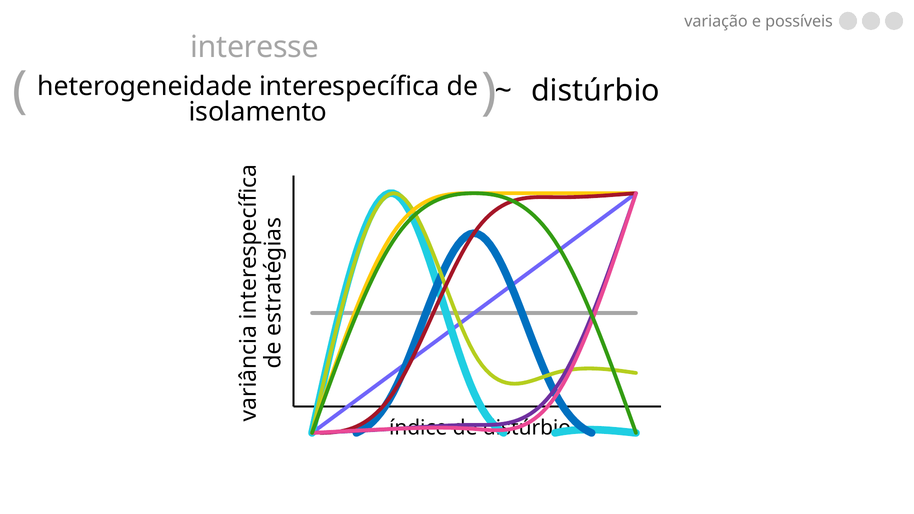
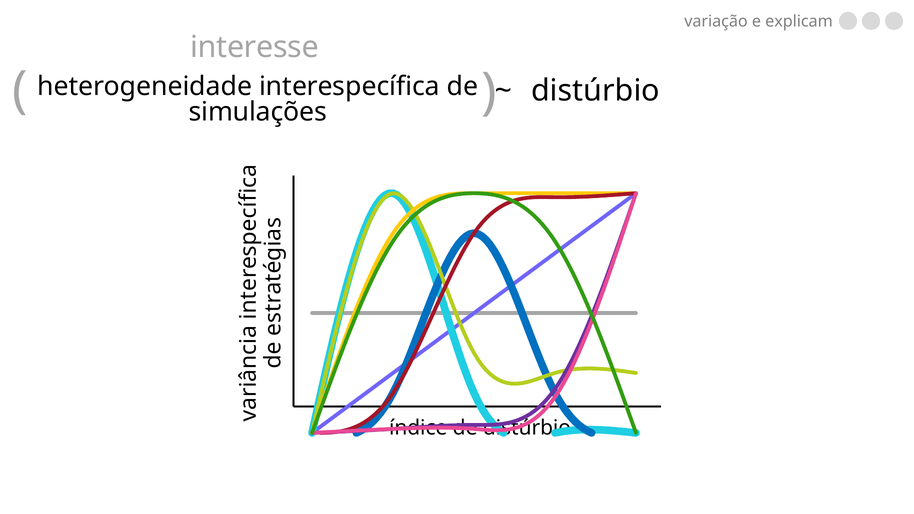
possíveis: possíveis -> explicam (799, 21)
isolamento: isolamento -> simulações (258, 112)
